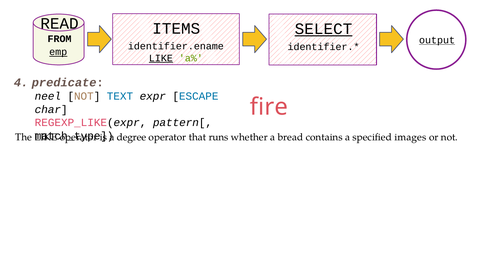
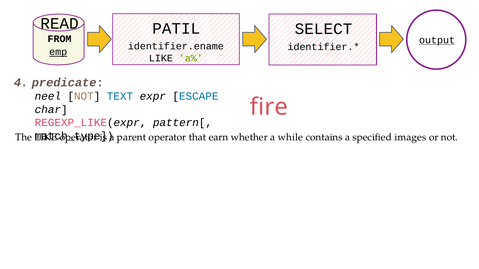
ITEMS: ITEMS -> PATIL (176, 29)
SELECT underline: present -> none (324, 29)
LIKE underline: present -> none (161, 58)
degree: degree -> parent (132, 138)
runs: runs -> earn (218, 138)
bread: bread -> while (290, 138)
